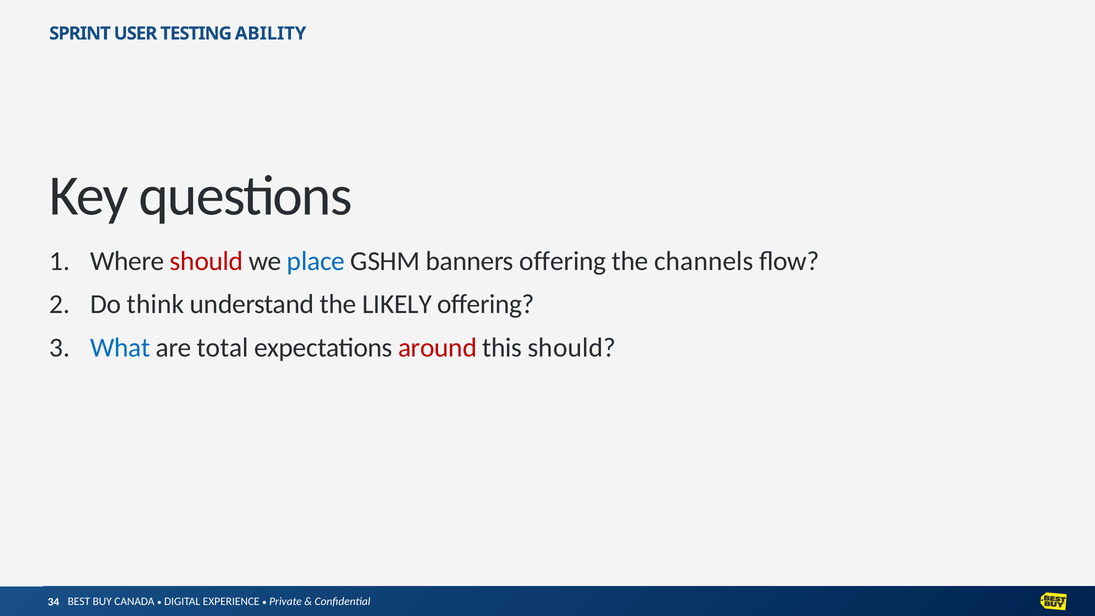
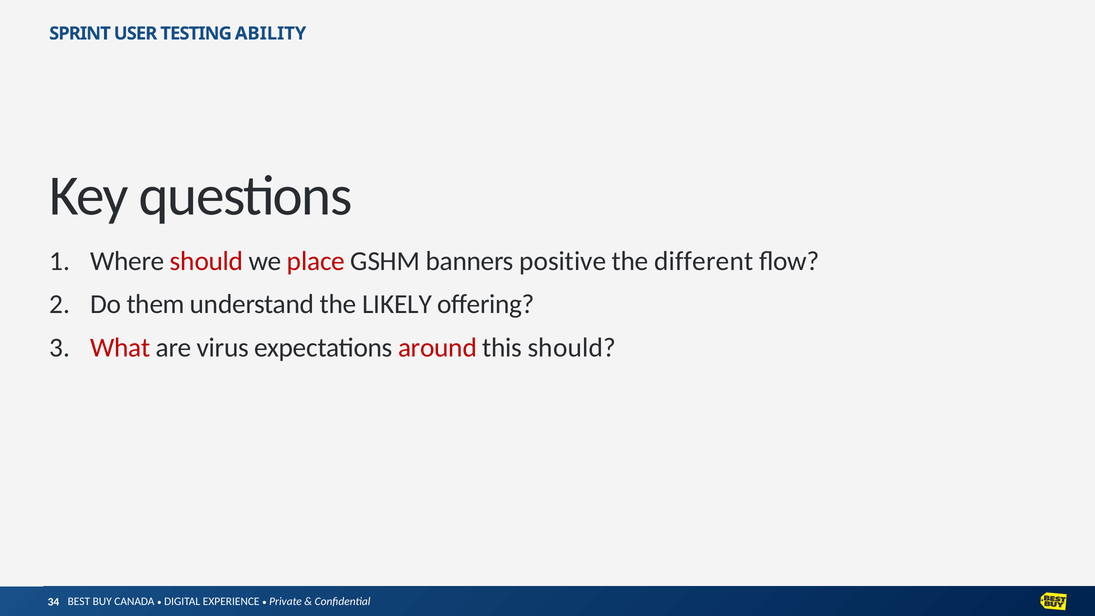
place colour: blue -> red (316, 261)
banners offering: offering -> positive (563, 261)
channels: channels -> different (704, 261)
think: think -> them (156, 304)
What colour: blue -> red (120, 347)
total: total -> virus (223, 347)
